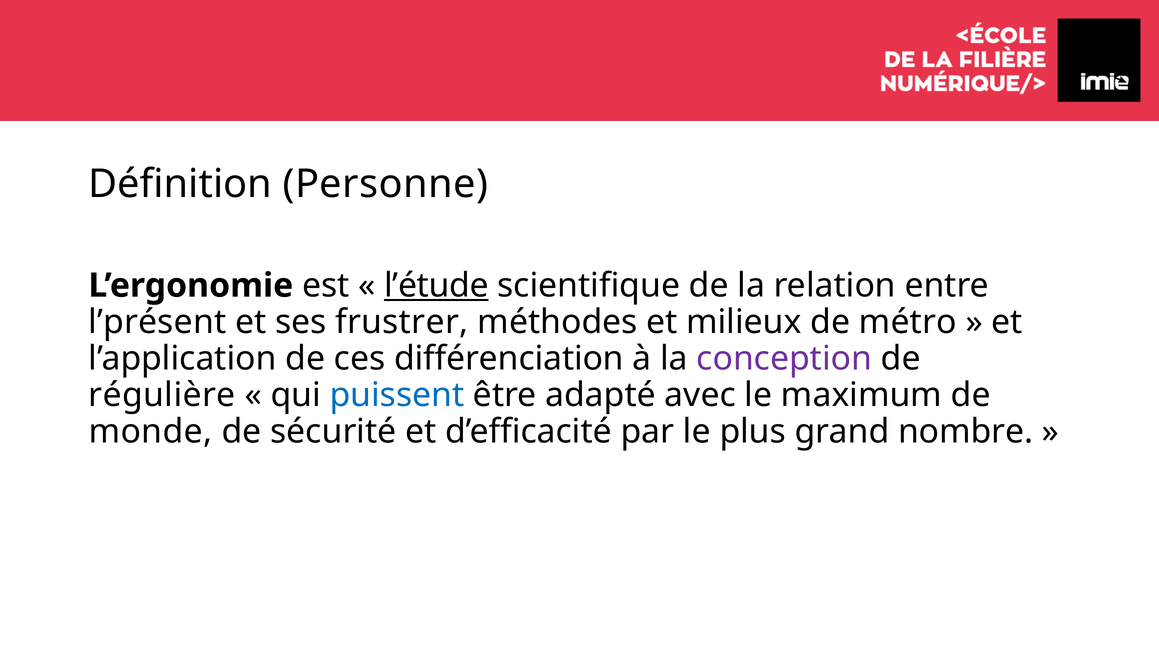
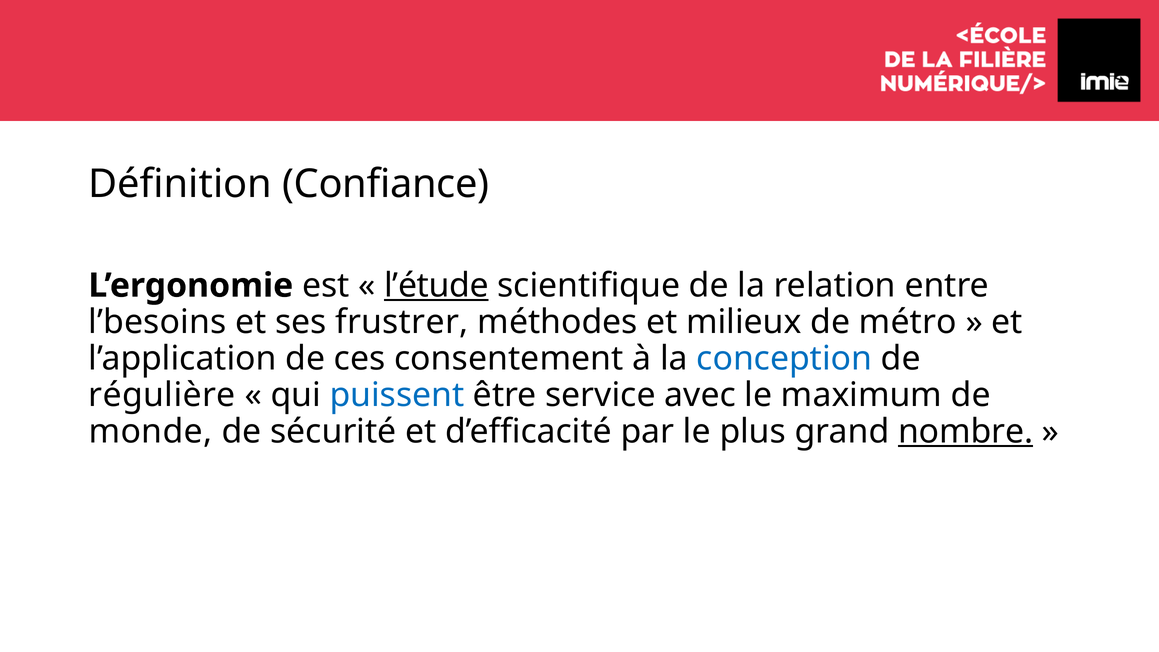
Personne: Personne -> Confiance (386, 184)
l’présent: l’présent -> l’besoins (157, 322)
différenciation: différenciation -> consentement (509, 358)
conception colour: purple -> blue (784, 358)
adapté: adapté -> service (600, 395)
nombre underline: none -> present (966, 431)
